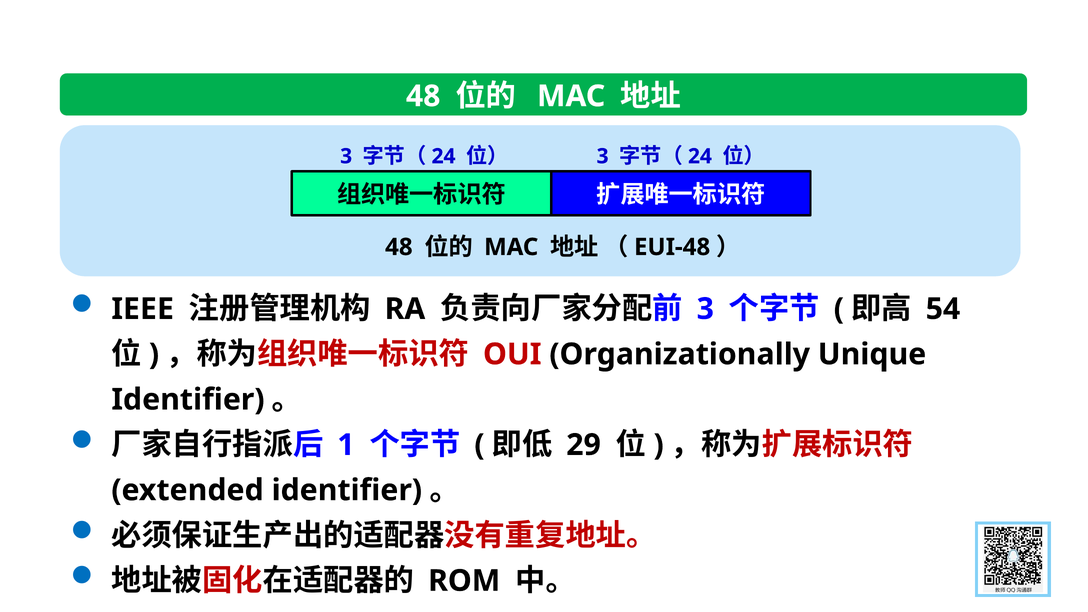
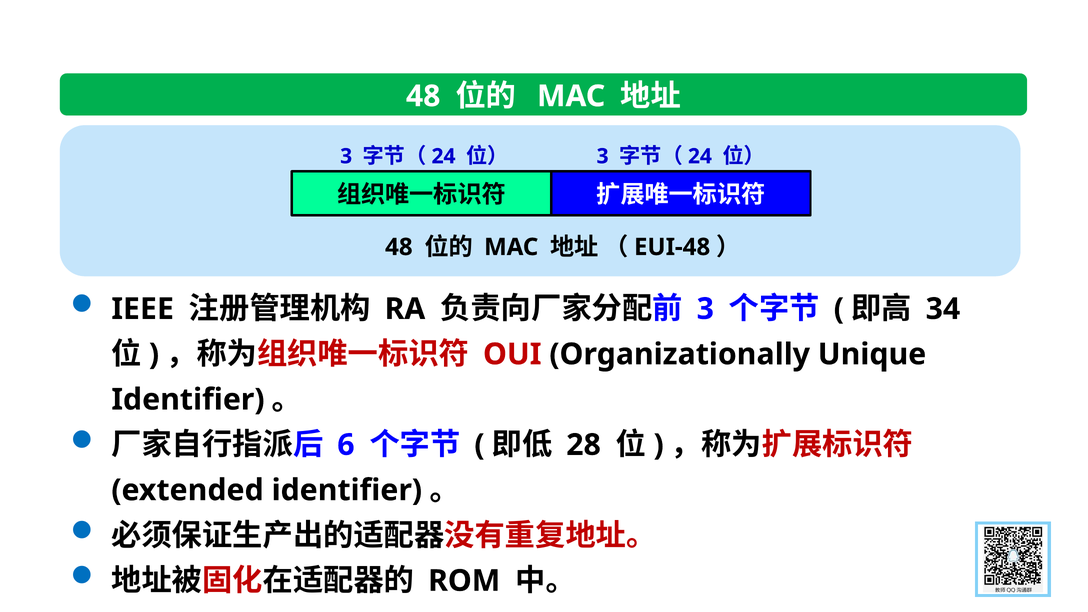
54: 54 -> 34 (943, 309)
1: 1 -> 6 (346, 445)
29: 29 -> 28 (584, 445)
